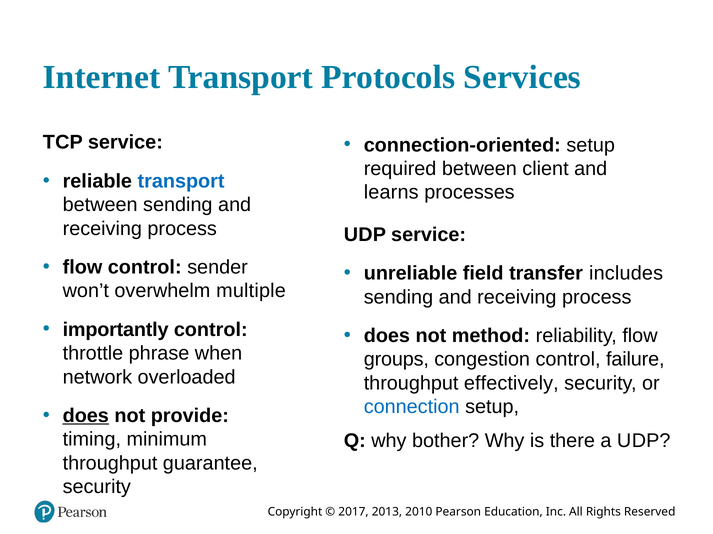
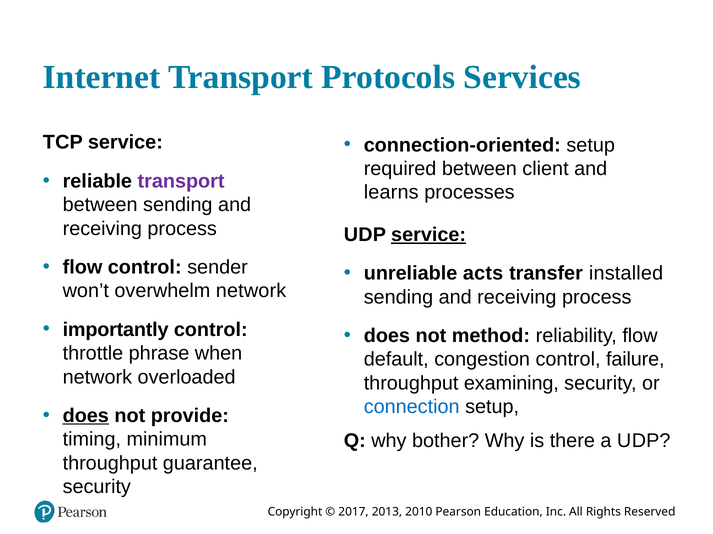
transport colour: blue -> purple (181, 181)
service underline: none -> present (429, 235)
field: field -> acts (483, 274)
includes: includes -> installed (626, 274)
overwhelm multiple: multiple -> network (251, 291)
groups: groups -> default (396, 360)
effectively: effectively -> examining (511, 384)
